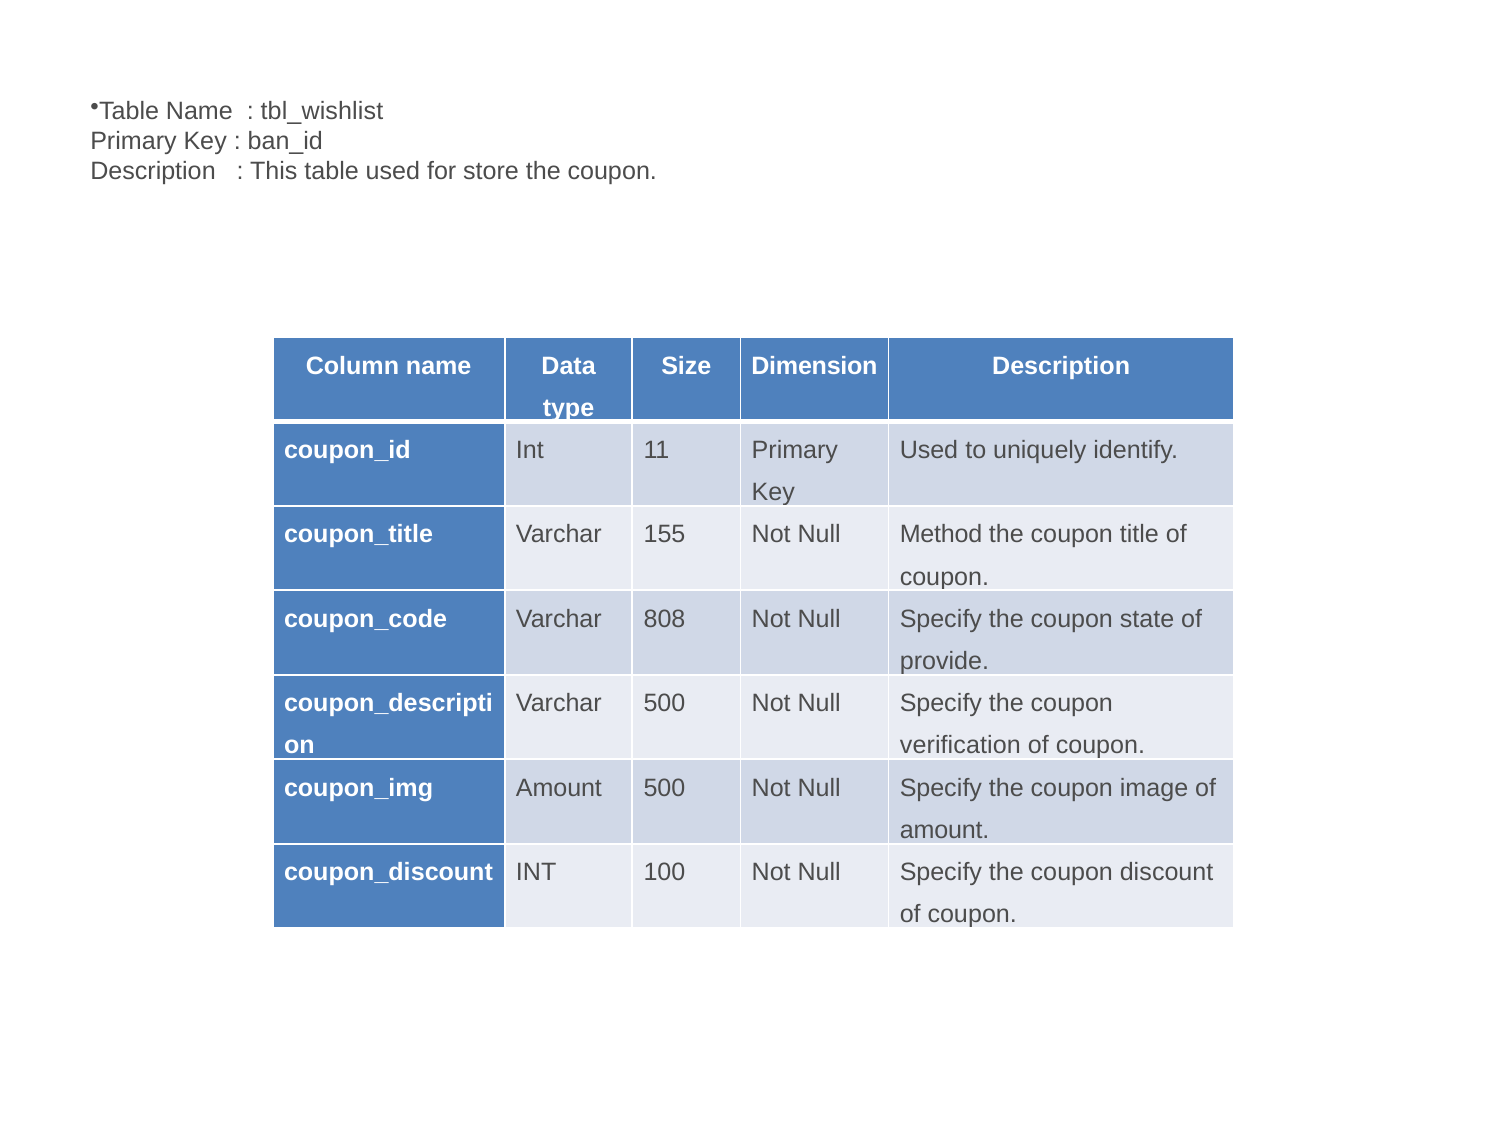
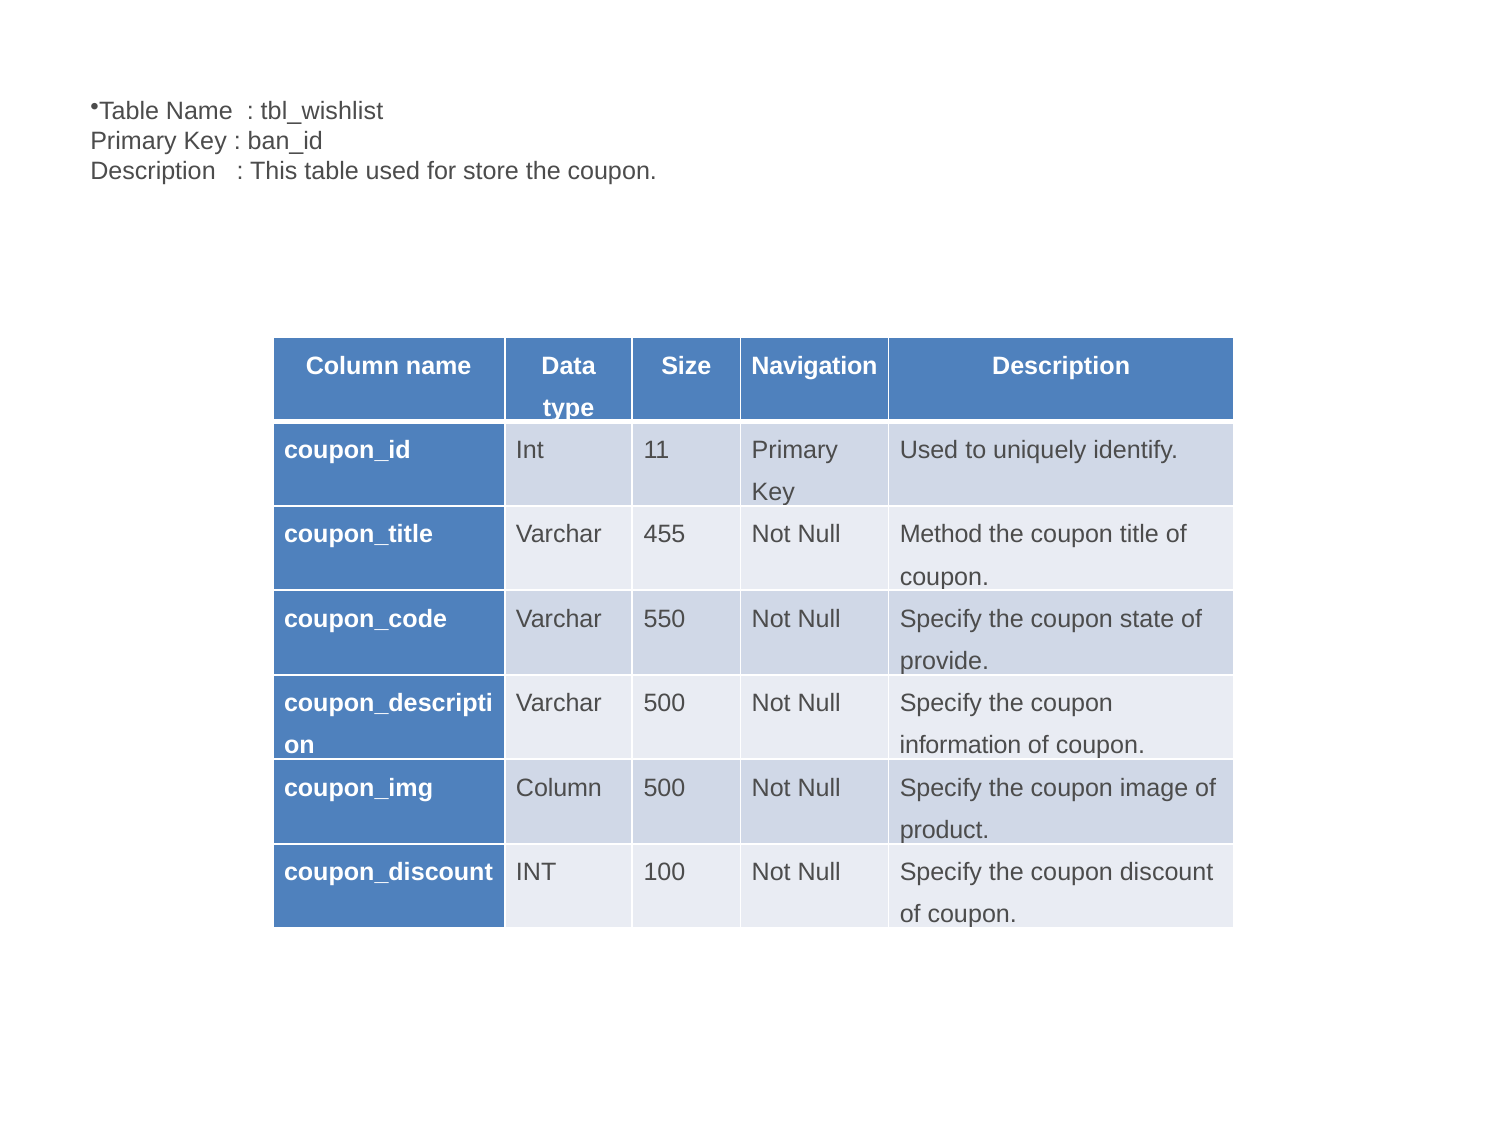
Dimension: Dimension -> Navigation (814, 366)
155: 155 -> 455 (665, 535)
808: 808 -> 550 (665, 619)
verification: verification -> information (961, 746)
Amount: Amount -> Column (559, 788)
amount: amount -> product (945, 830)
